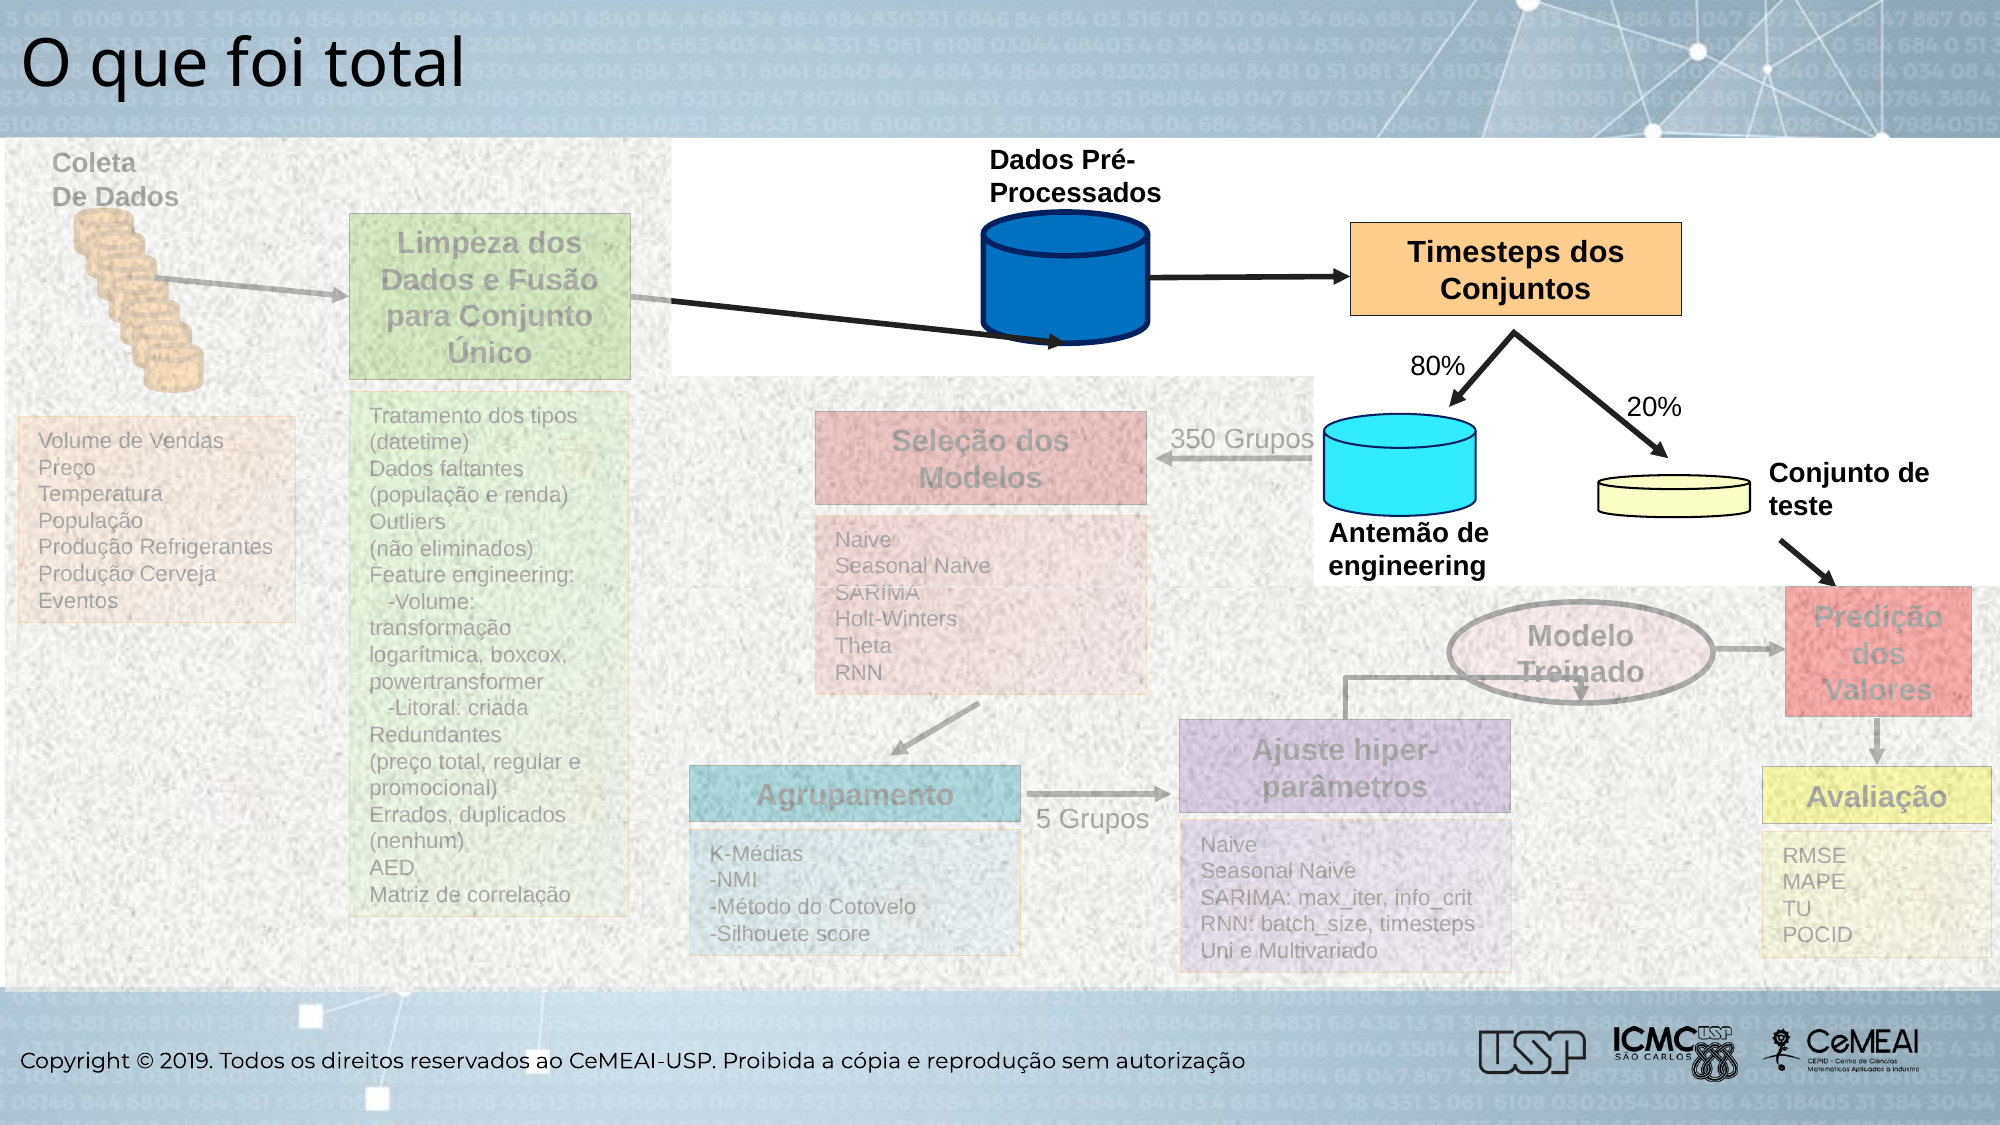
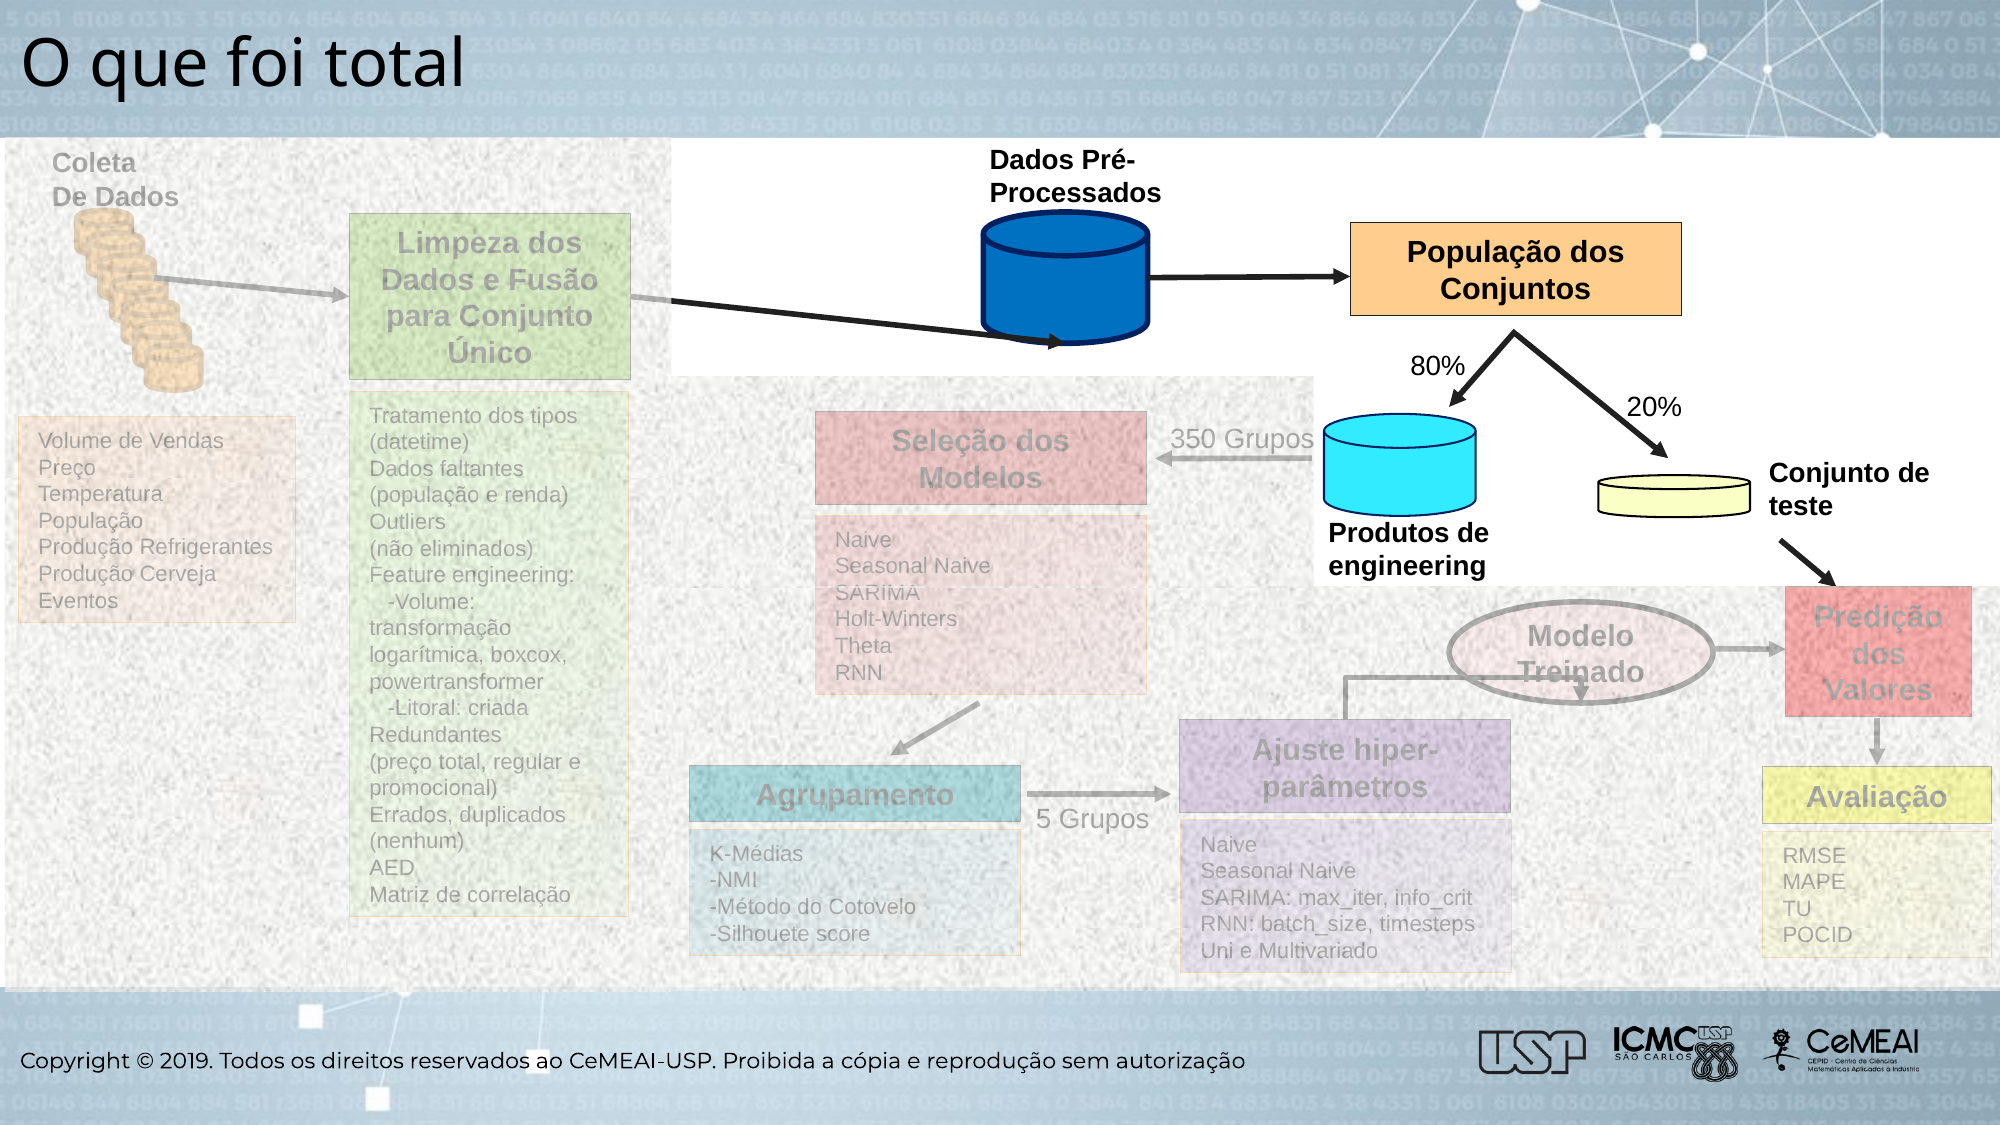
Timesteps: Timesteps -> População (1484, 253)
Antemão: Antemão -> Produtos (1389, 533)
